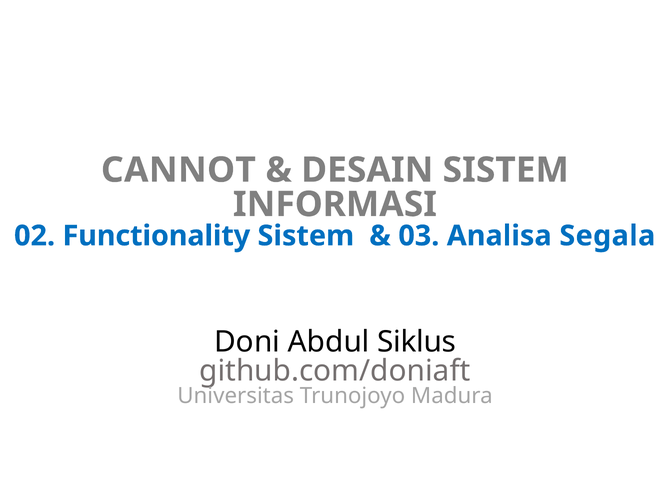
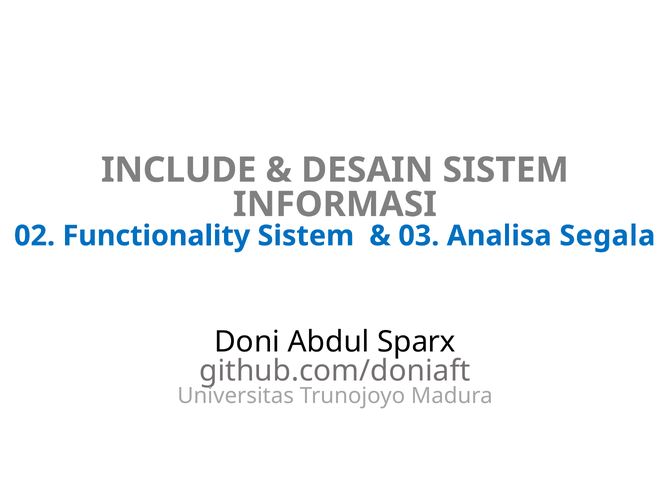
CANNOT: CANNOT -> INCLUDE (179, 170)
Siklus: Siklus -> Sparx (417, 342)
